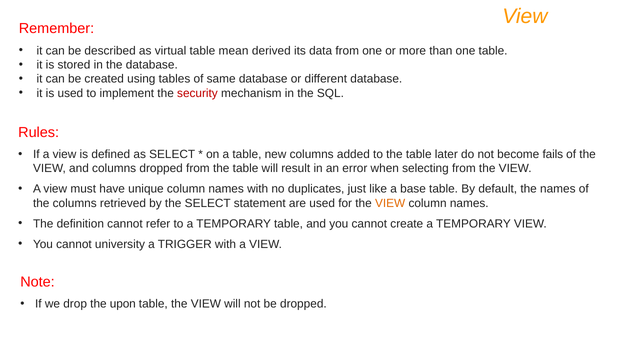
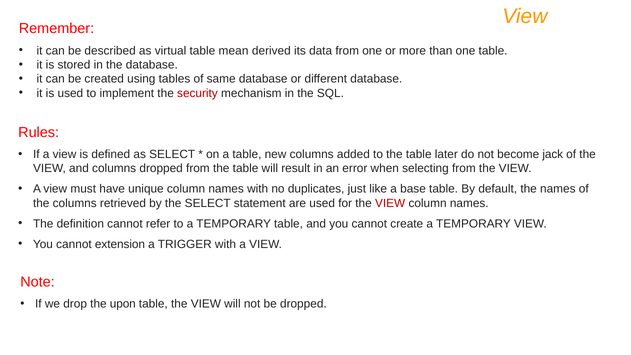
fails: fails -> jack (553, 154)
VIEW colour: orange -> red (390, 203)
university: university -> extension (120, 244)
